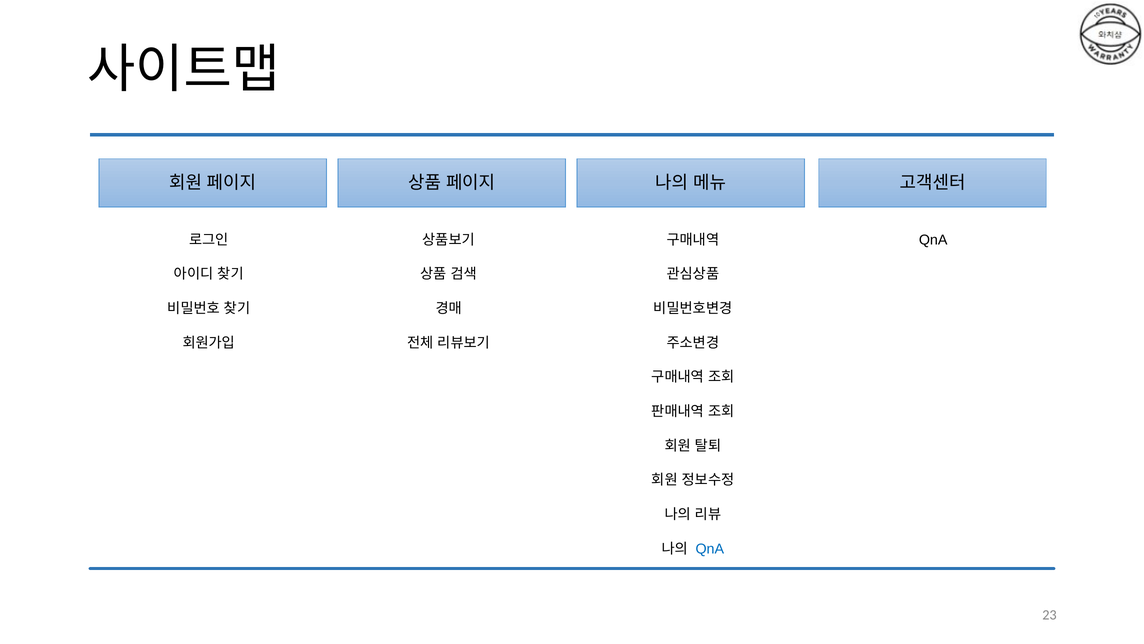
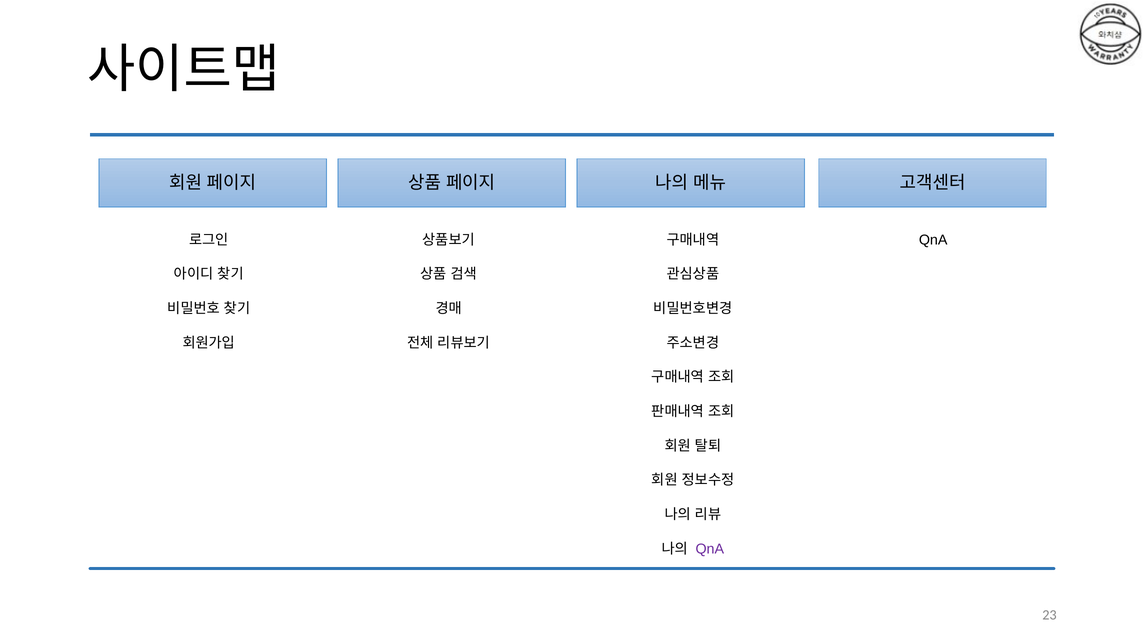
QnA colour: blue -> purple (710, 548)
